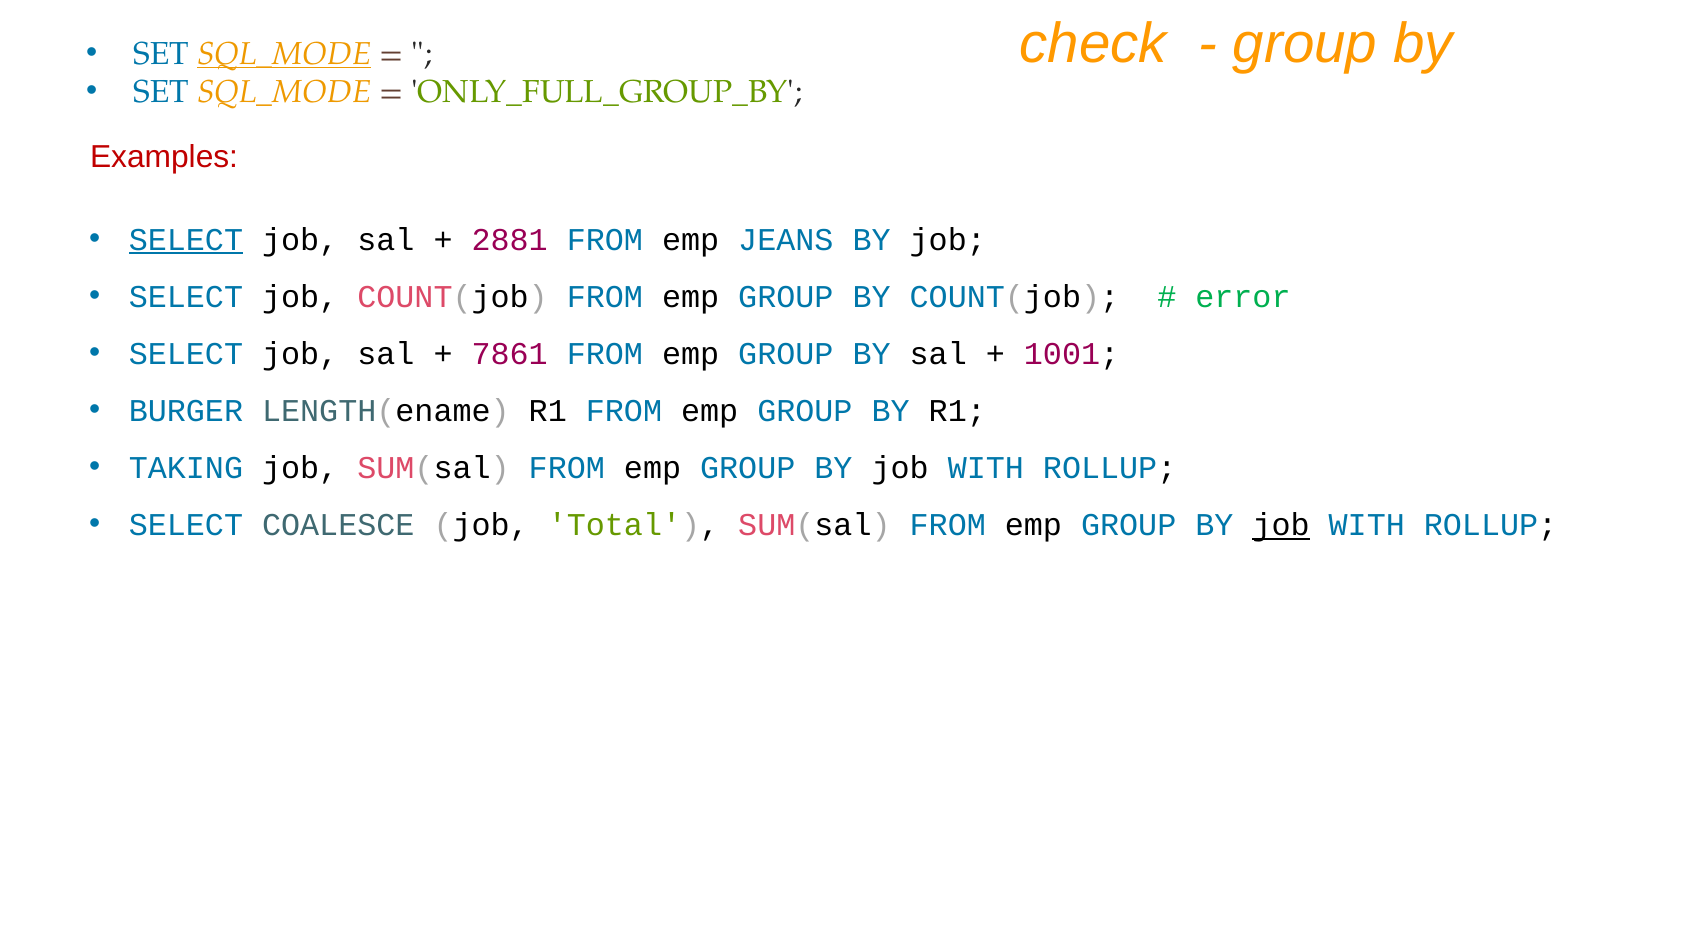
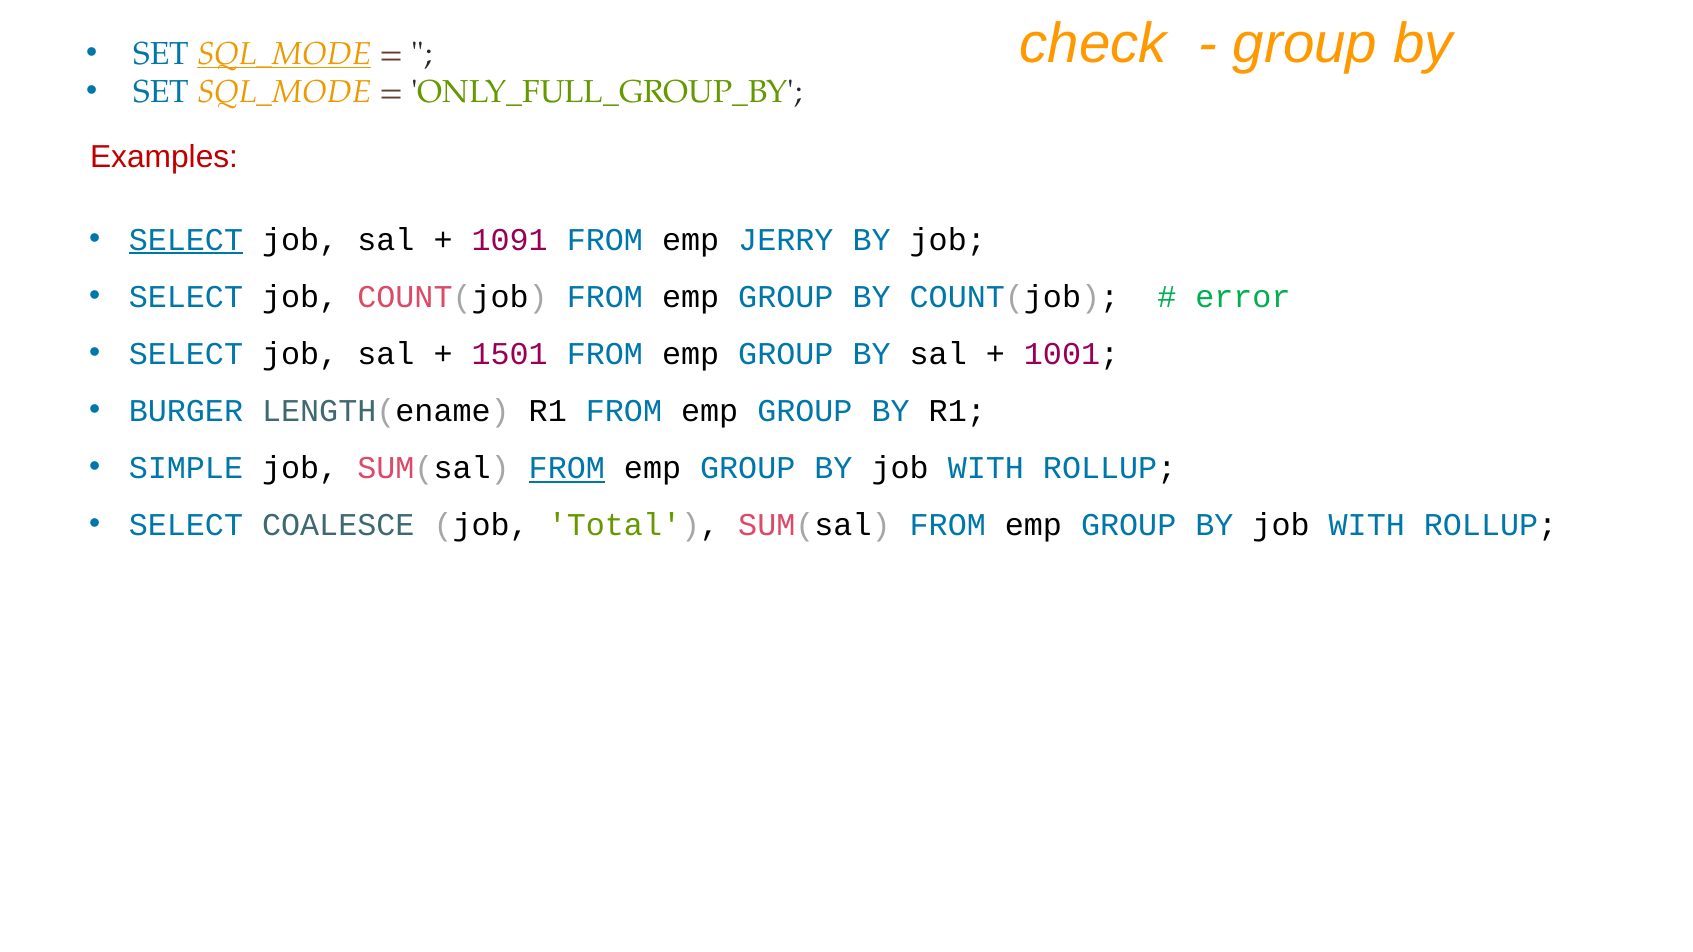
2881: 2881 -> 1091 (510, 240)
JEANS: JEANS -> JERRY (786, 240)
7861: 7861 -> 1501 (510, 354)
TAKING: TAKING -> SIMPLE (186, 468)
FROM underline: none -> present (567, 468)
job underline: present -> none (1281, 525)
